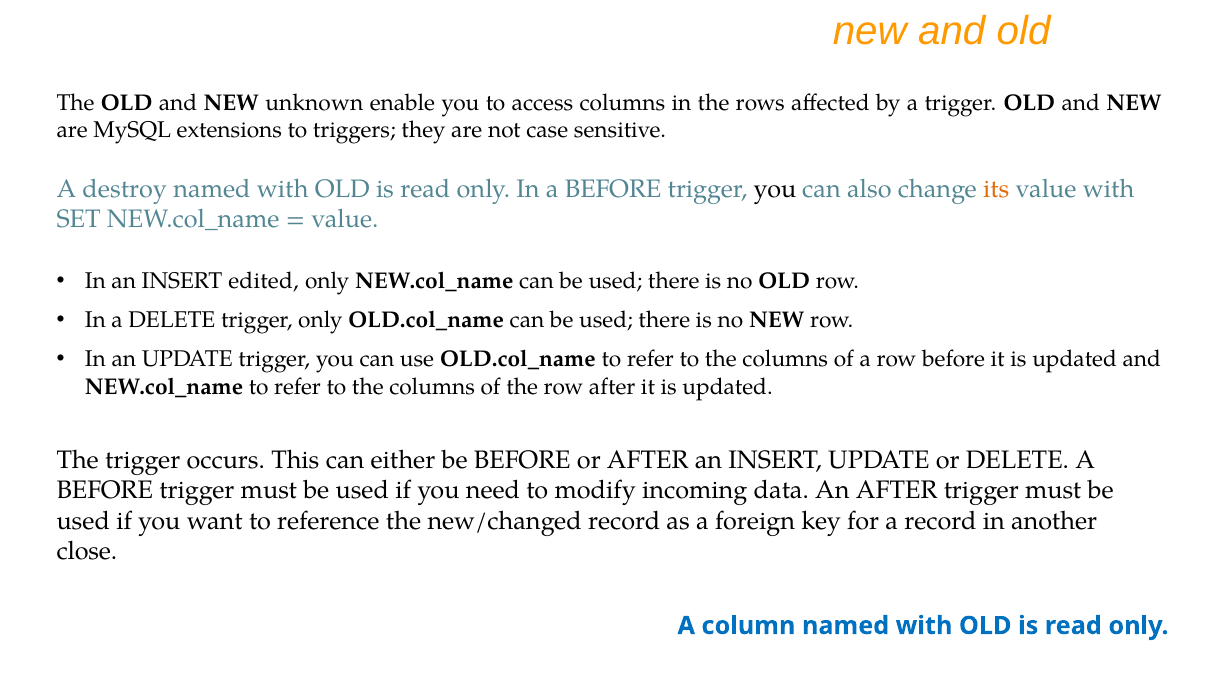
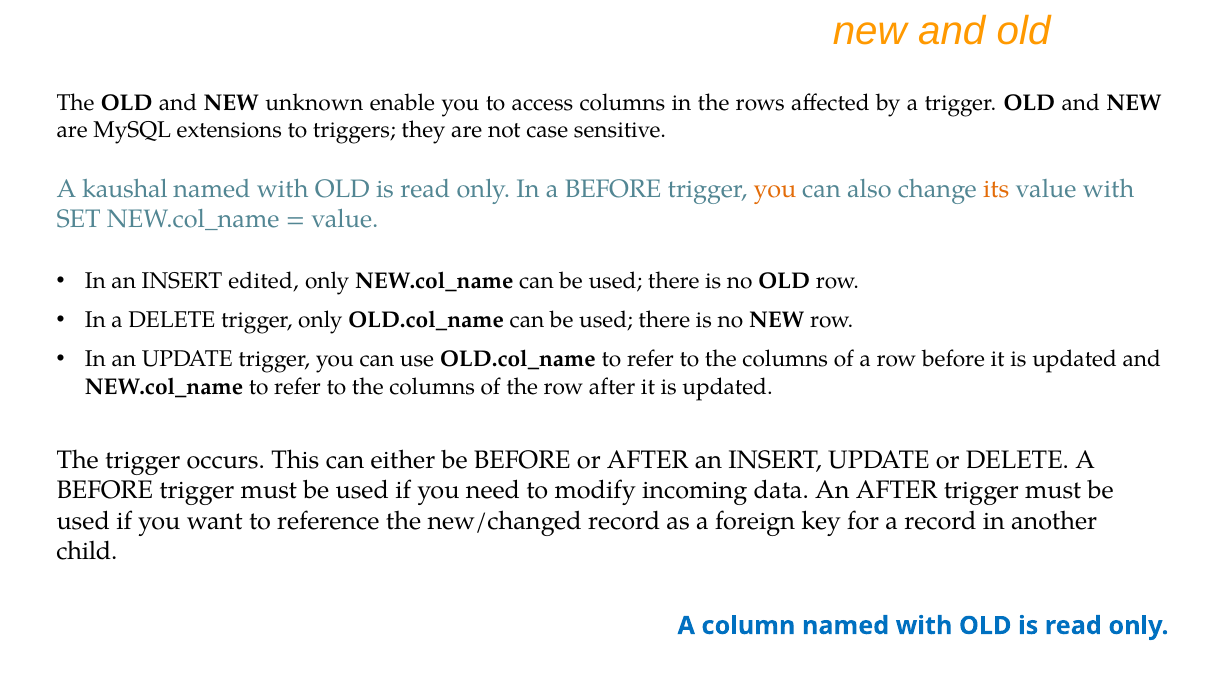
destroy: destroy -> kaushal (125, 189)
you colour: black -> orange (775, 189)
close: close -> child (87, 551)
